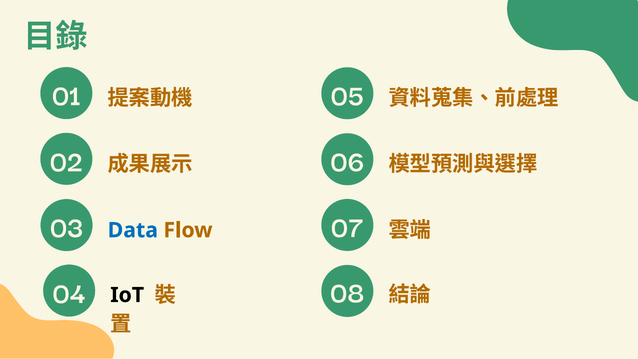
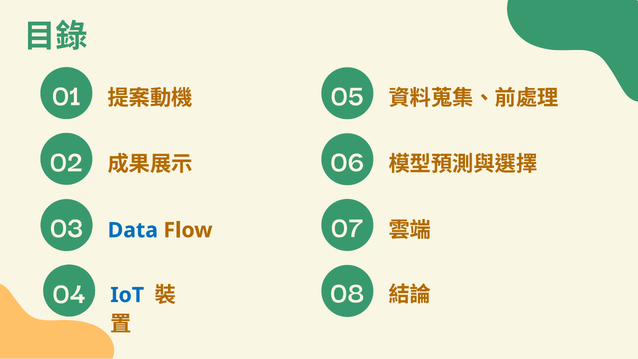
IoT colour: black -> blue (127, 295)
